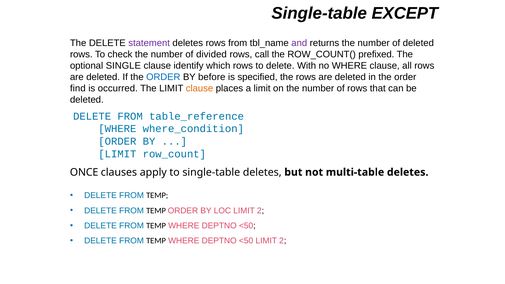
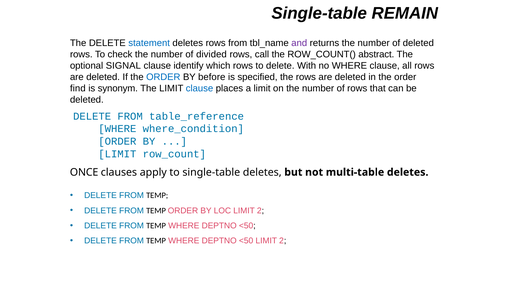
EXCEPT: EXCEPT -> REMAIN (405, 13)
statement colour: purple -> blue (149, 43)
prefixed: prefixed -> abstract (376, 54)
SINGLE: SINGLE -> SIGNAL (123, 66)
occurred: occurred -> synonym (118, 88)
clause colour: orange -> blue (199, 88)
